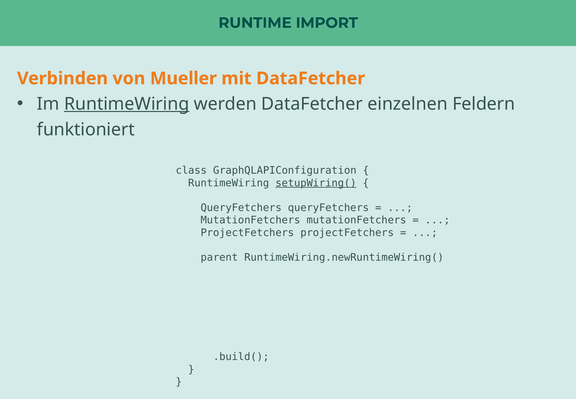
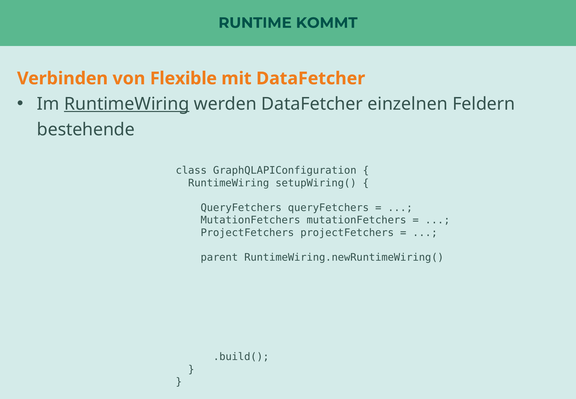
IMPORT: IMPORT -> KOMMT (327, 23)
Mueller: Mueller -> Flexible (183, 78)
funktioniert: funktioniert -> bestehende (86, 129)
setupWiring( underline: present -> none (316, 183)
